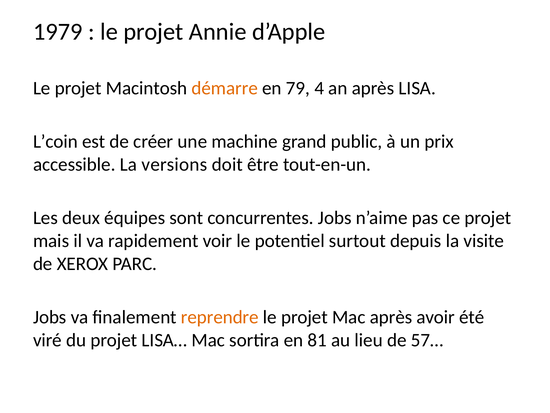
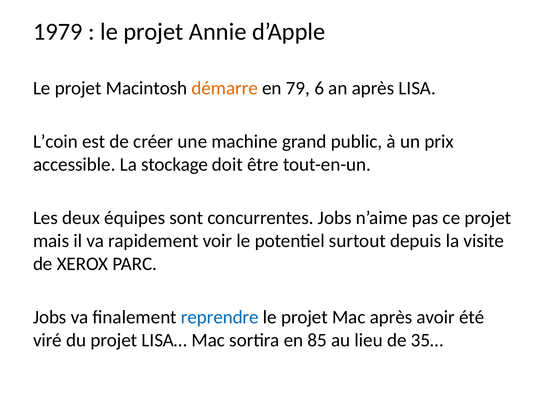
4: 4 -> 6 (319, 88)
versions: versions -> stockage (175, 164)
reprendre colour: orange -> blue (220, 317)
81: 81 -> 85 (317, 340)
57…: 57… -> 35… (427, 340)
